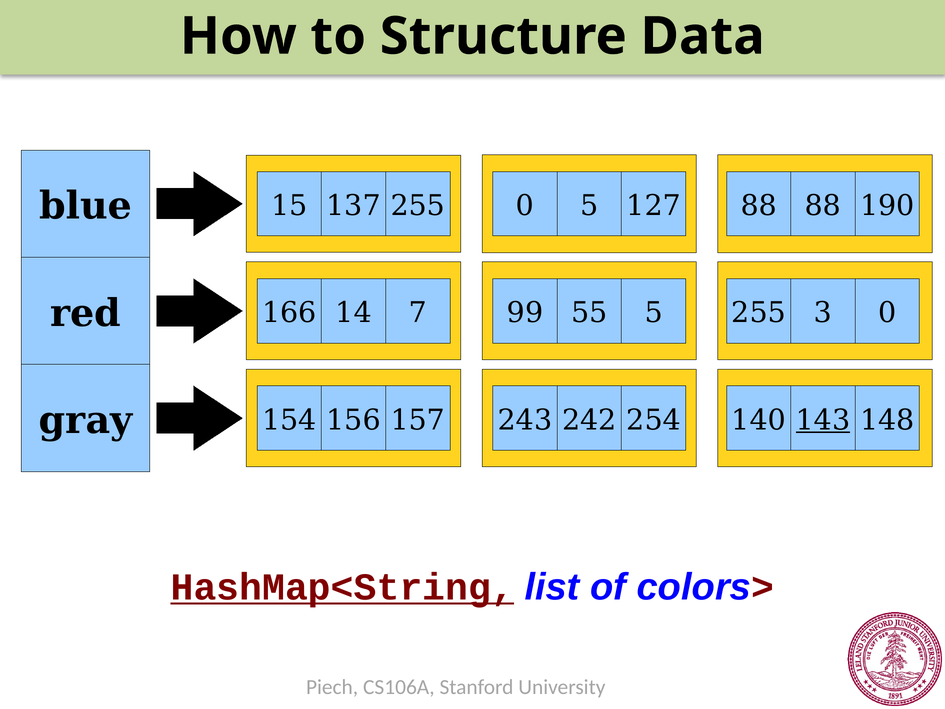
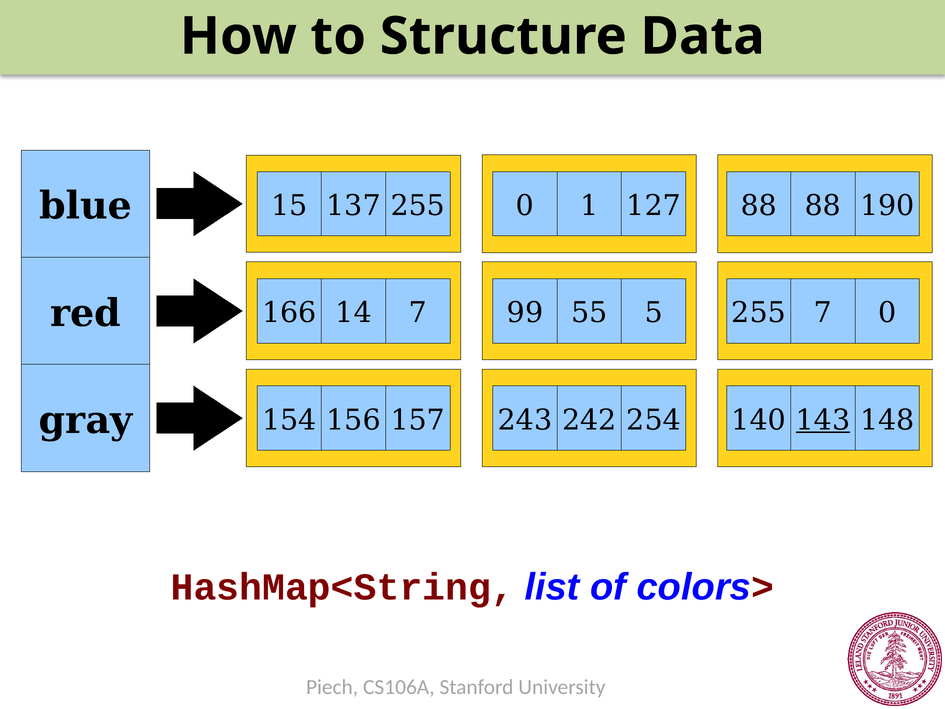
0 5: 5 -> 1 (589, 206)
255 3: 3 -> 7 (823, 313)
HashMap<String underline: present -> none (342, 587)
